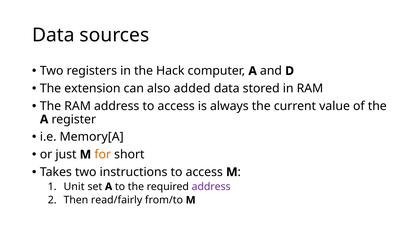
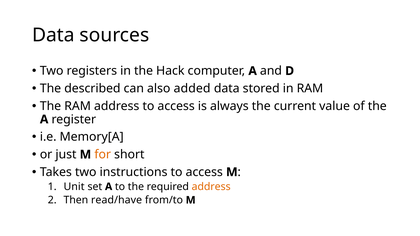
extension: extension -> described (92, 89)
address colour: purple -> orange (211, 187)
read/fairly: read/fairly -> read/have (117, 200)
